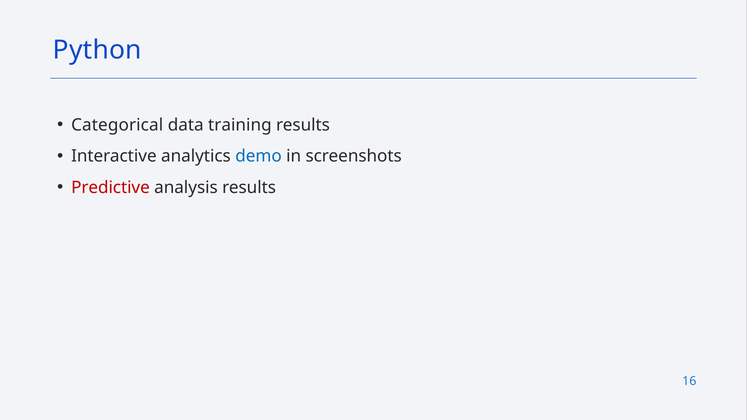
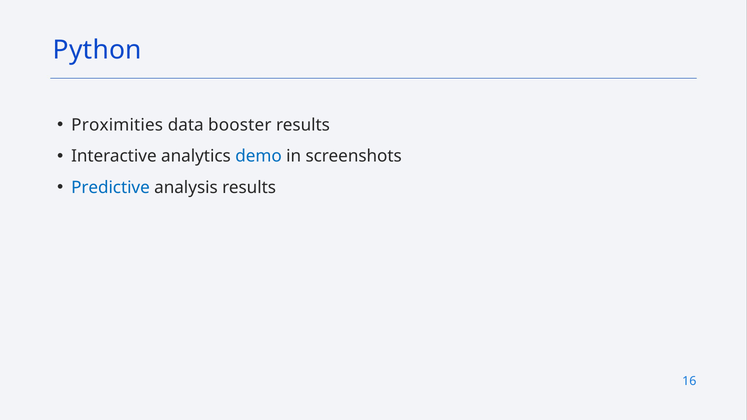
Categorical: Categorical -> Proximities (117, 125)
training: training -> booster (240, 125)
Predictive colour: red -> blue (110, 188)
